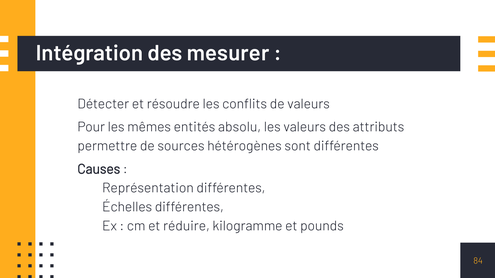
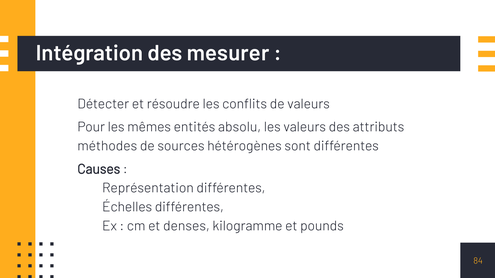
permettre: permettre -> méthodes (107, 146)
réduire: réduire -> denses (186, 226)
